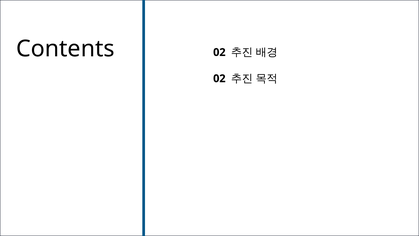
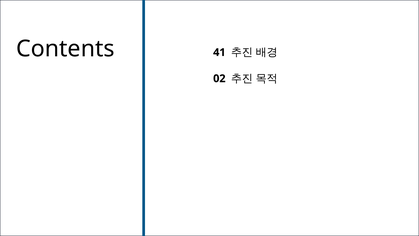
Contents 02: 02 -> 41 (219, 52)
